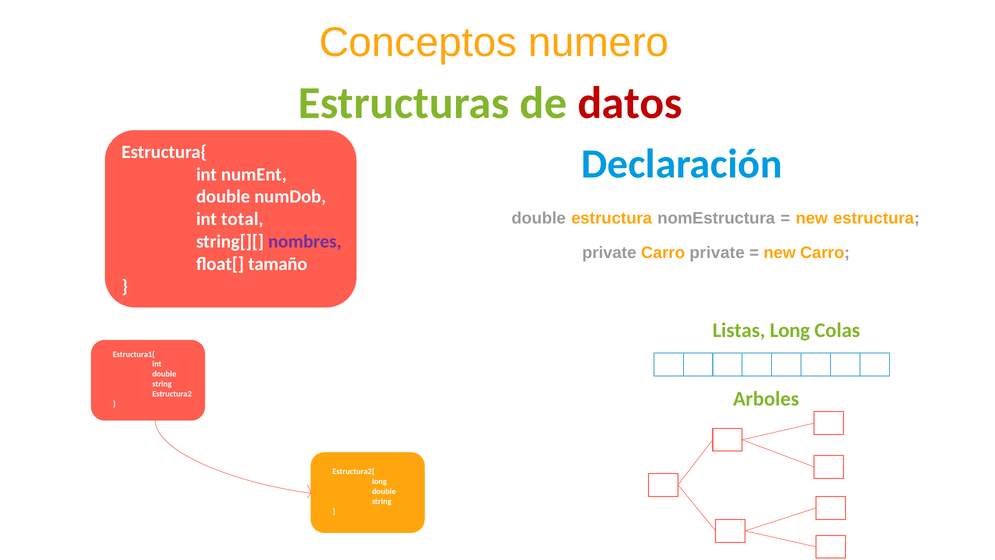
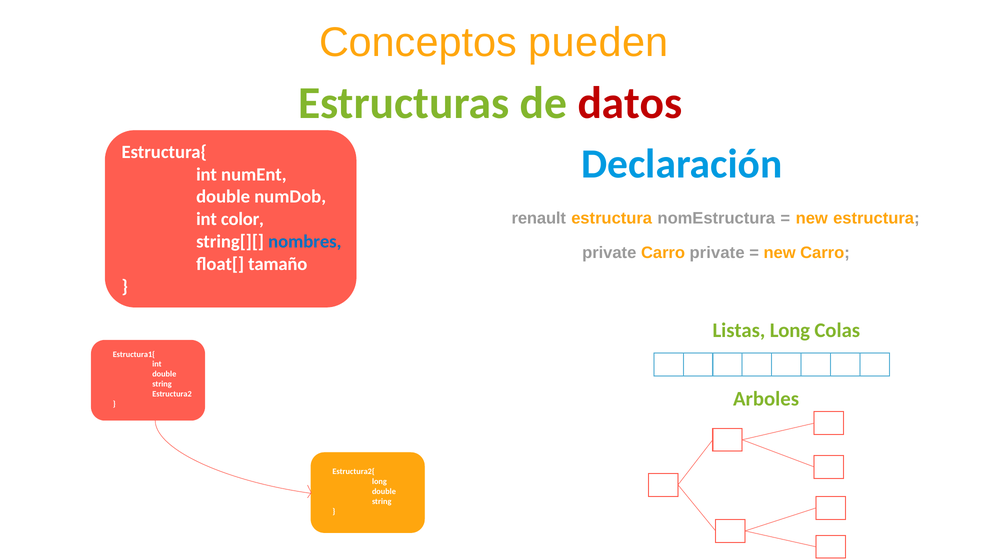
numero: numero -> pueden (598, 43)
double: double -> renault (539, 218)
total: total -> color (242, 219)
nombres colour: purple -> blue (305, 241)
